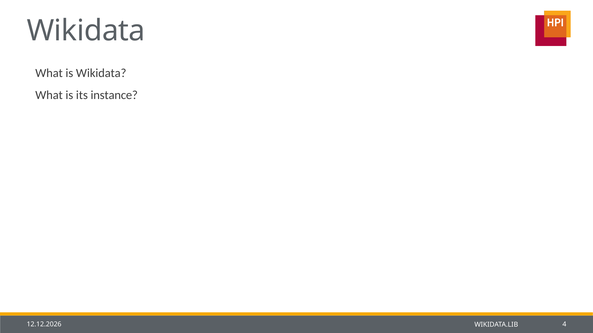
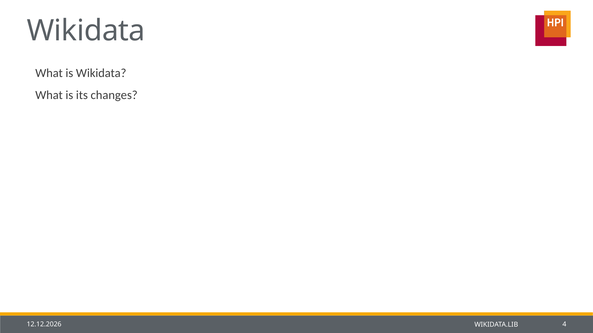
instance: instance -> changes (114, 95)
